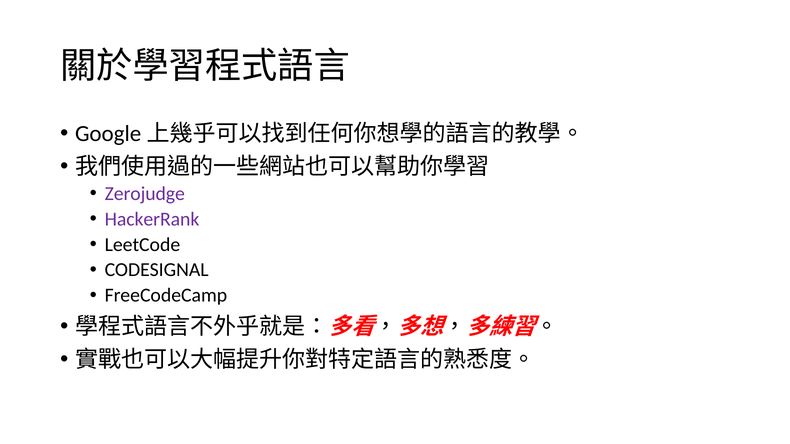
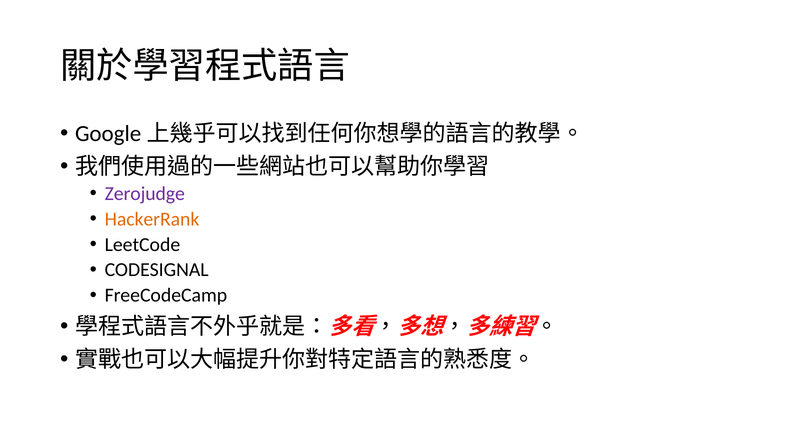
HackerRank colour: purple -> orange (152, 219)
